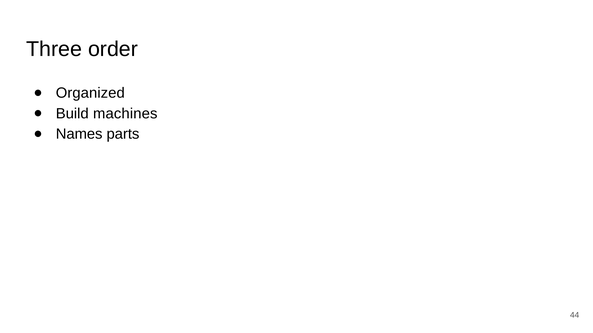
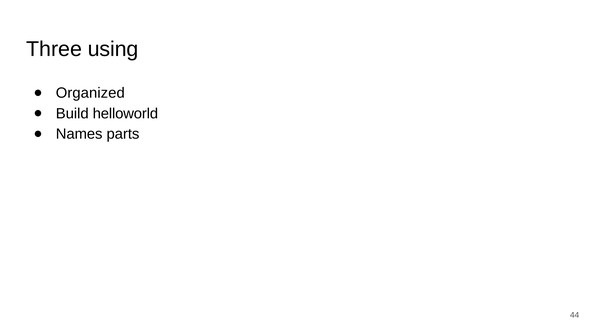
order: order -> using (113, 49)
machines: machines -> helloworld (125, 114)
